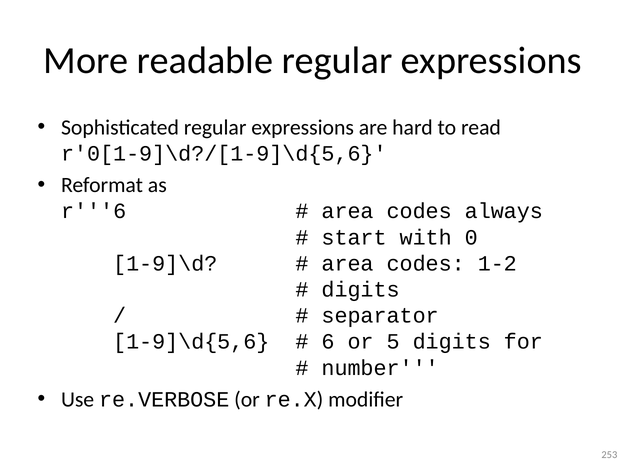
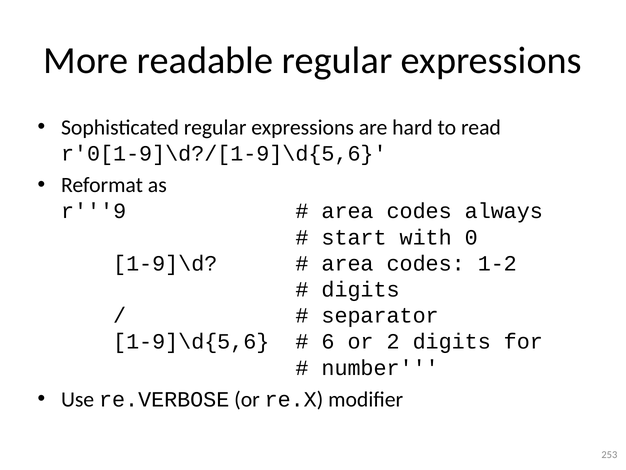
r'''6: r'''6 -> r'''9 (94, 211)
5: 5 -> 2 (393, 341)
